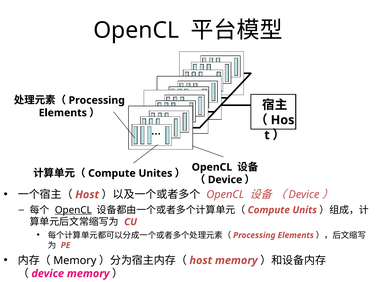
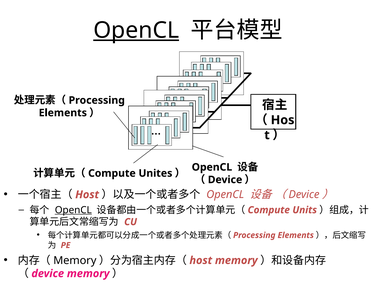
OpenCL underline: none -> present (136, 30)
